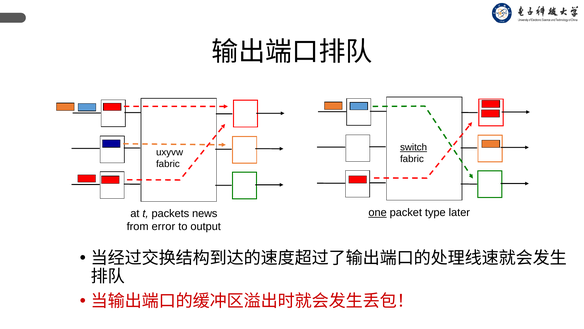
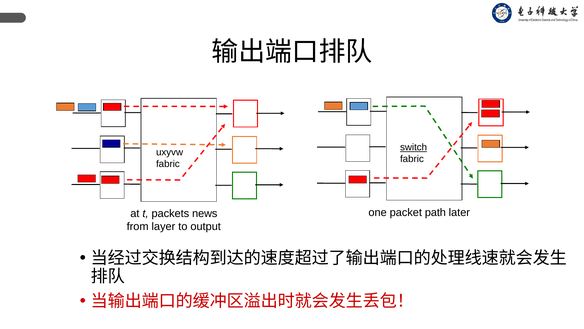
one underline: present -> none (378, 212)
type: type -> path (435, 212)
error: error -> layer (163, 226)
